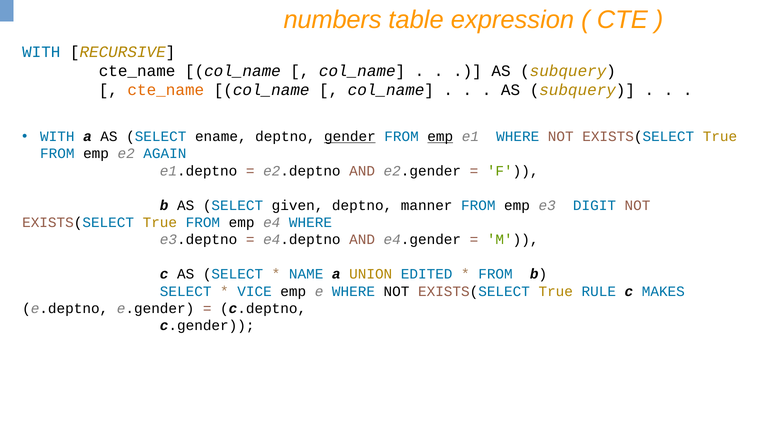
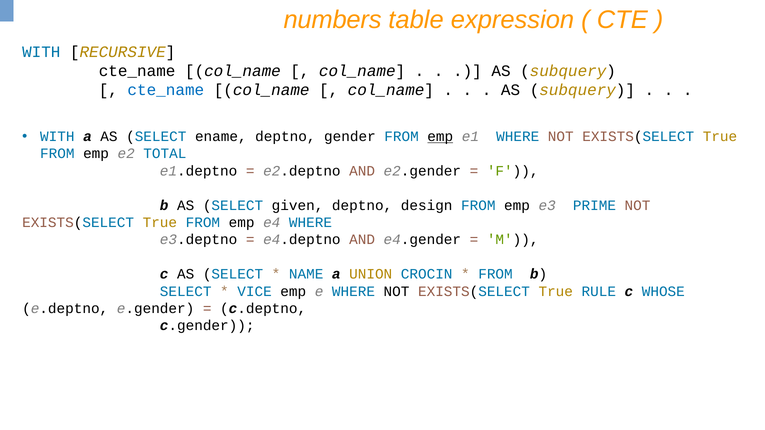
cte_name colour: orange -> blue (166, 90)
gender underline: present -> none (350, 137)
AGAIN: AGAIN -> TOTAL (165, 154)
manner: manner -> design (427, 205)
DIGIT: DIGIT -> PRIME (594, 205)
EDITED: EDITED -> CROCIN (427, 274)
MAKES: MAKES -> WHOSE (663, 292)
